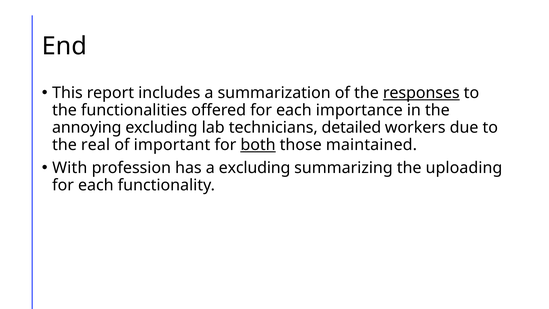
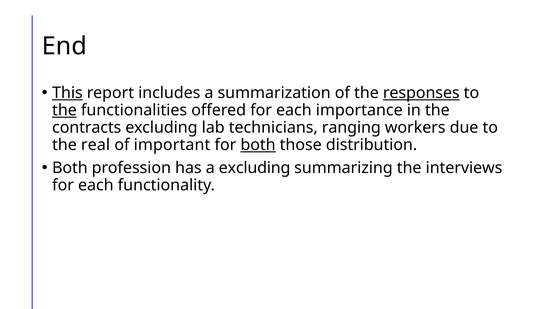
This underline: none -> present (67, 93)
the underline: none -> present (64, 110)
annoying: annoying -> contracts (87, 127)
detailed: detailed -> ranging (351, 127)
maintained: maintained -> distribution (372, 145)
With: With -> Both (70, 168)
uploading: uploading -> interviews (464, 168)
